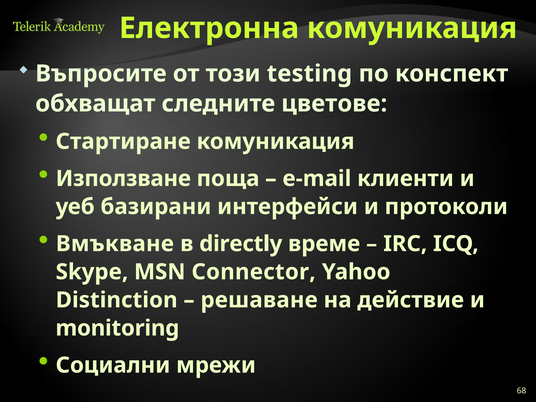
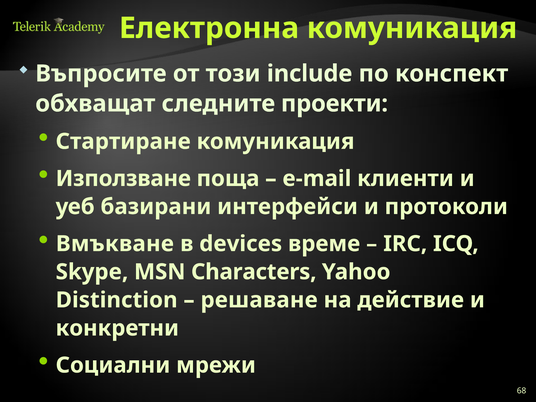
testing: testing -> include (310, 74)
цветове: цветове -> проекти (334, 104)
directly: directly -> devices (241, 244)
Connector: Connector -> Characters (254, 272)
monitoring: monitoring -> конкретни (117, 328)
